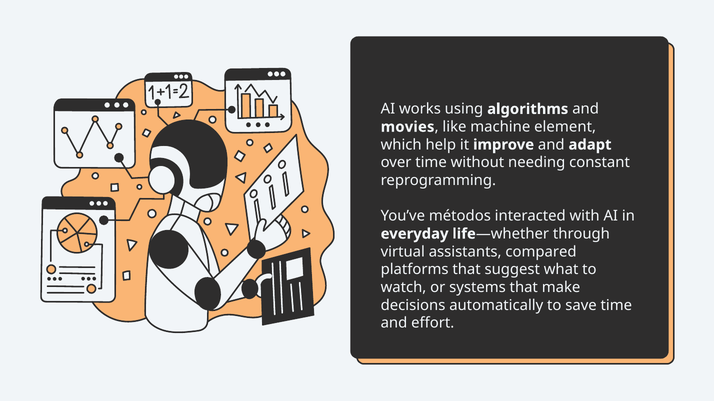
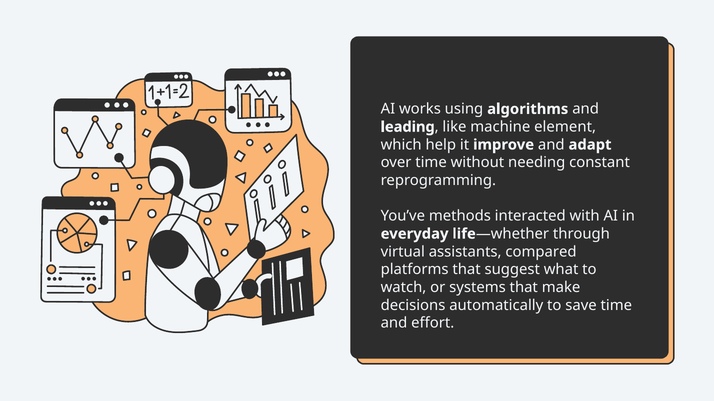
movies: movies -> leading (408, 127)
métodos: métodos -> methods (460, 216)
